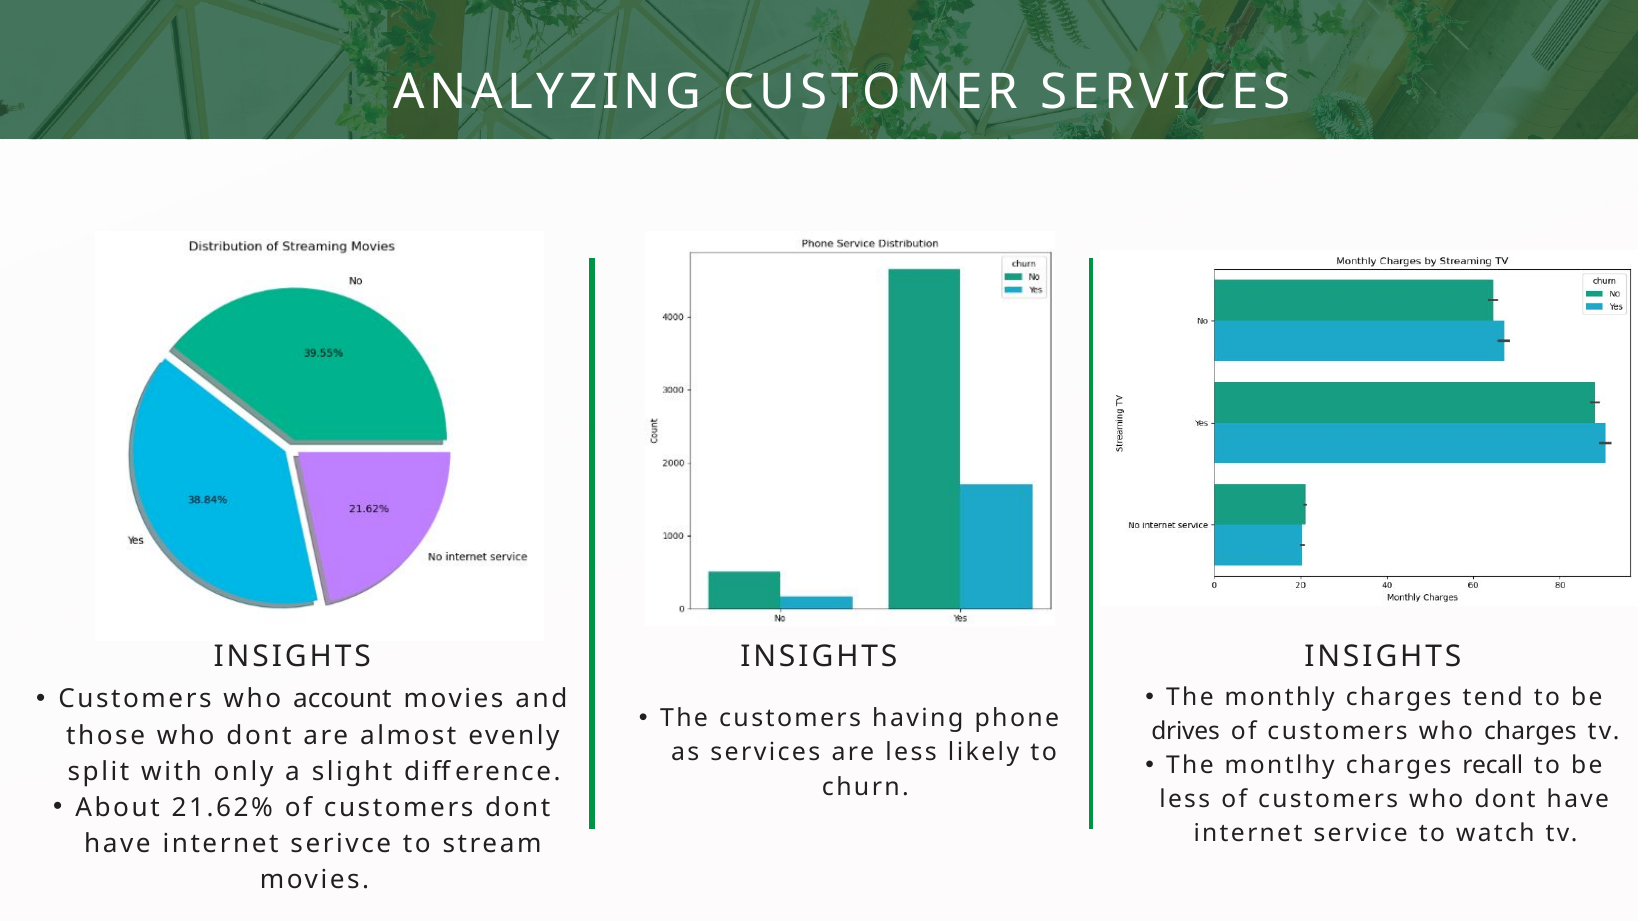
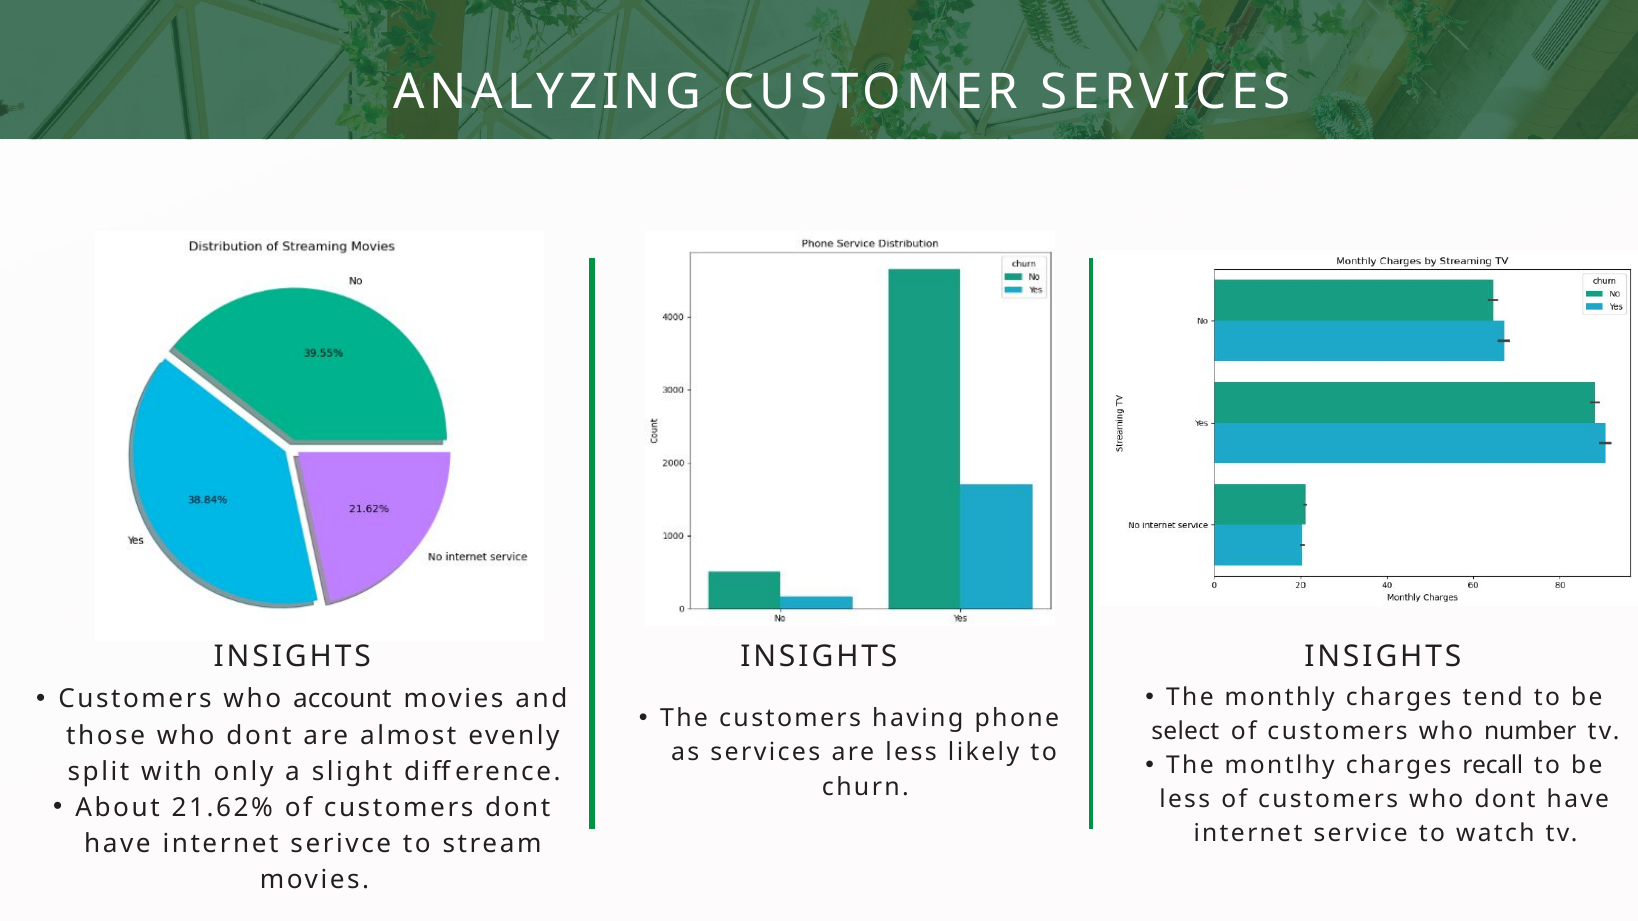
drives: drives -> select (1185, 732)
who charges: charges -> number (1530, 732)
